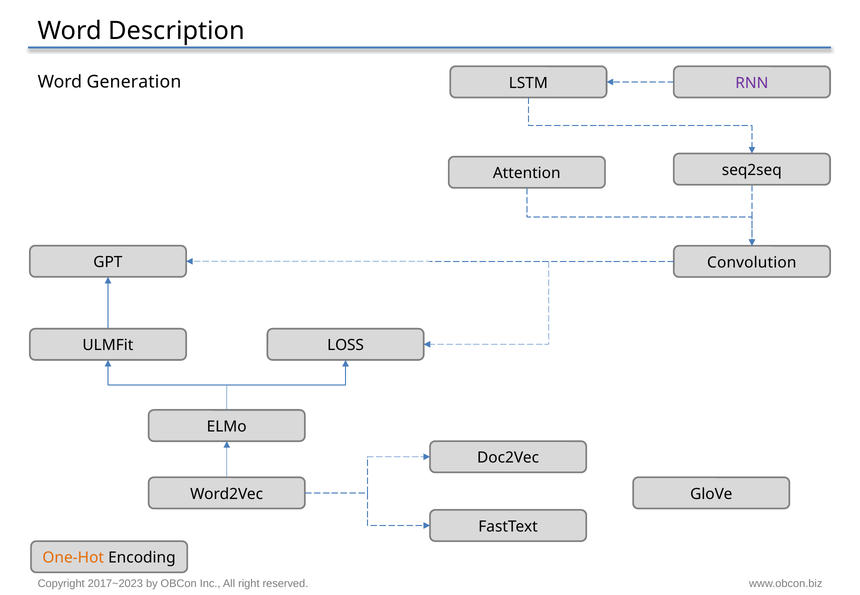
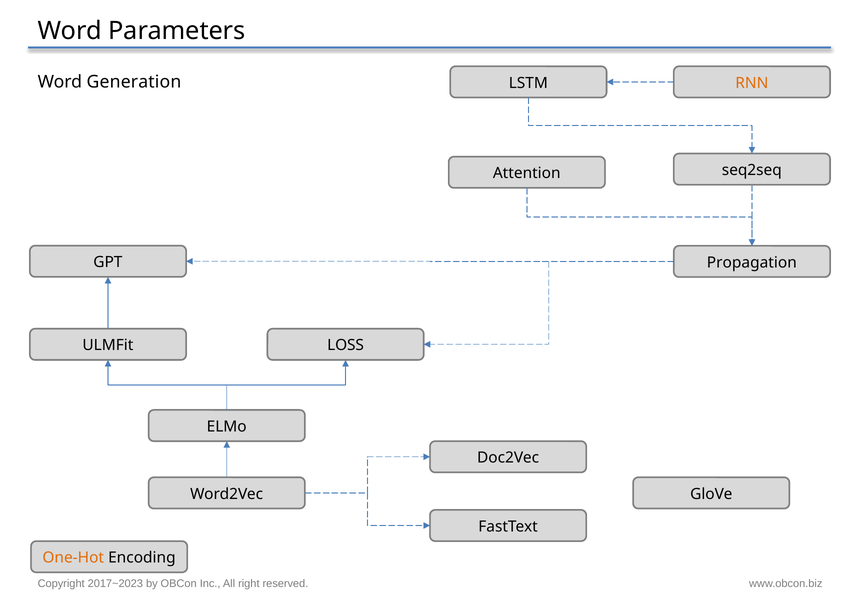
Description: Description -> Parameters (177, 31)
RNN colour: purple -> orange (752, 83)
Convolution: Convolution -> Propagation (752, 263)
